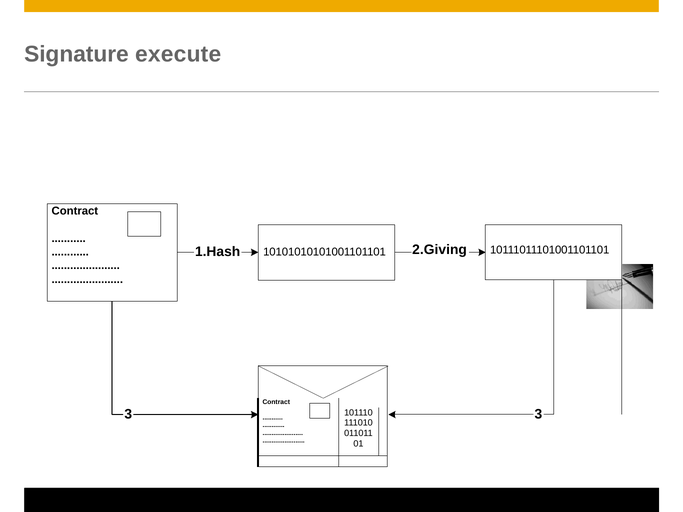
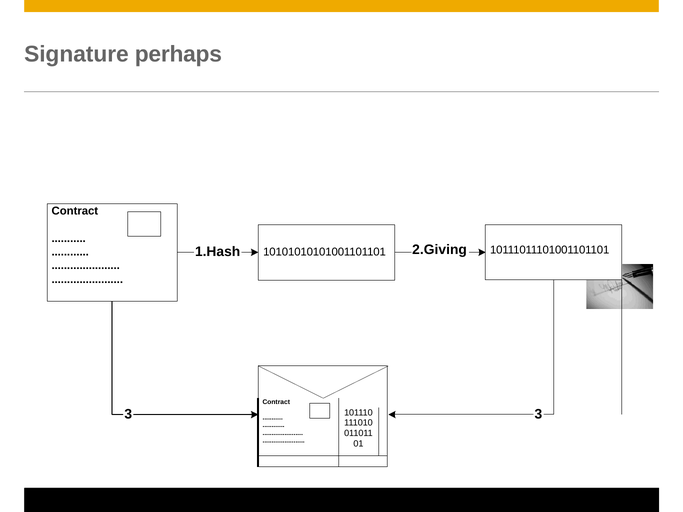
execute: execute -> perhaps (178, 54)
